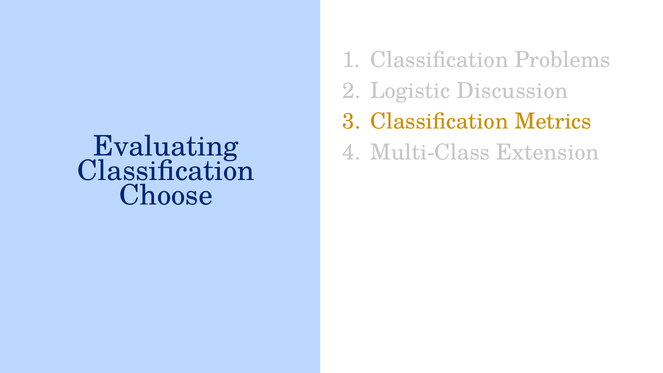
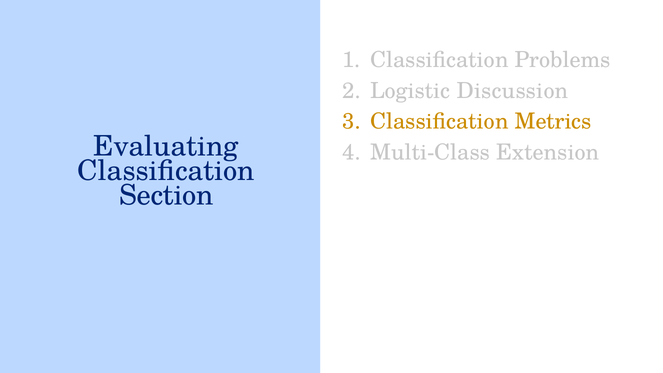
Choose: Choose -> Section (166, 195)
